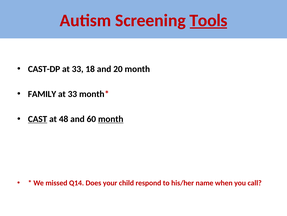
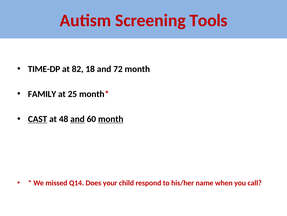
Tools underline: present -> none (209, 20)
CAST-DP: CAST-DP -> TIME-DP (44, 69)
33: 33 -> 82 (78, 69)
20: 20 -> 72 (118, 69)
33: 33 -> 25 (72, 94)
and underline: none -> present (77, 119)
